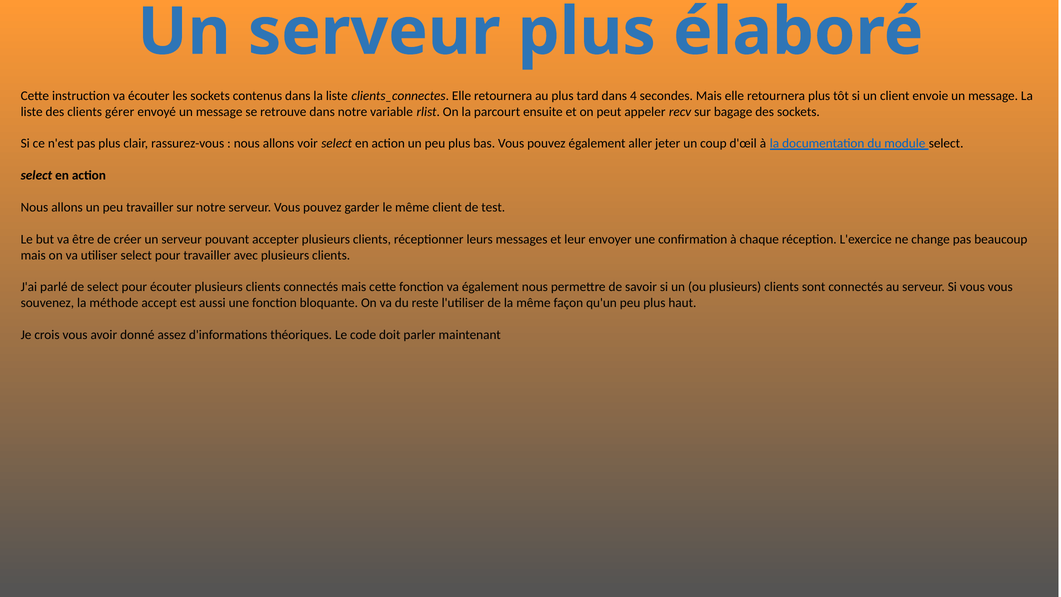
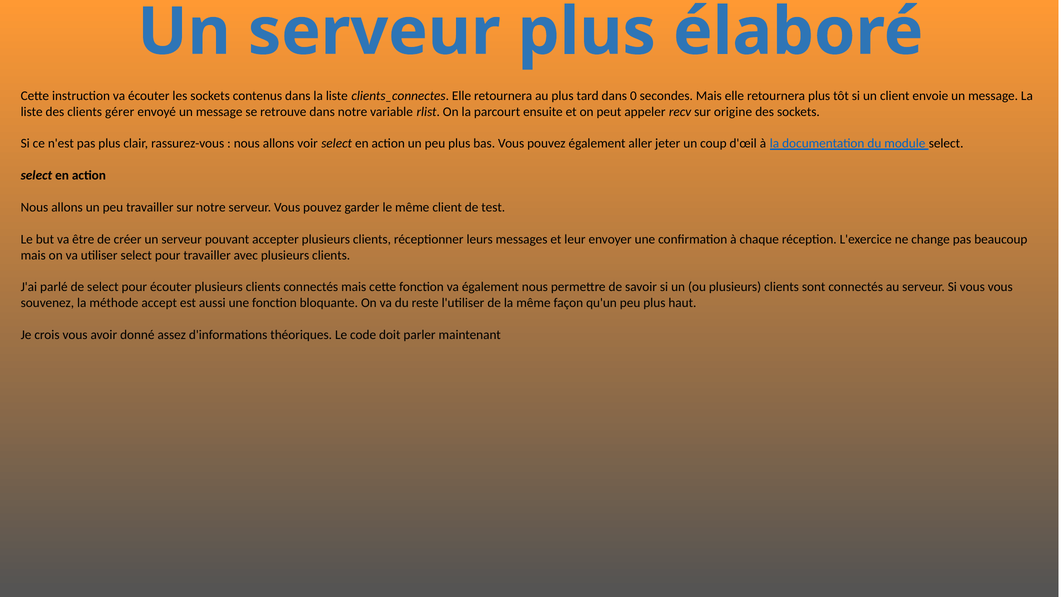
4: 4 -> 0 (633, 96)
bagage: bagage -> origine (733, 112)
